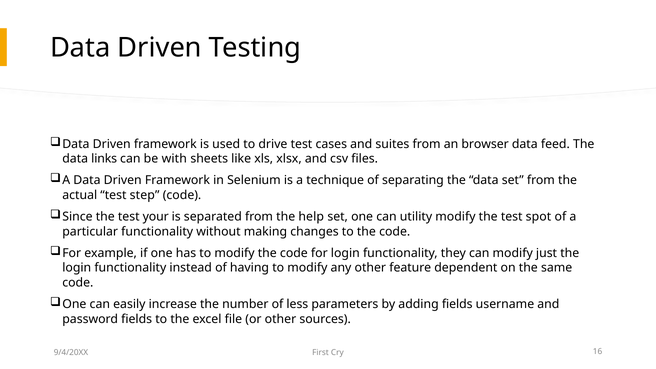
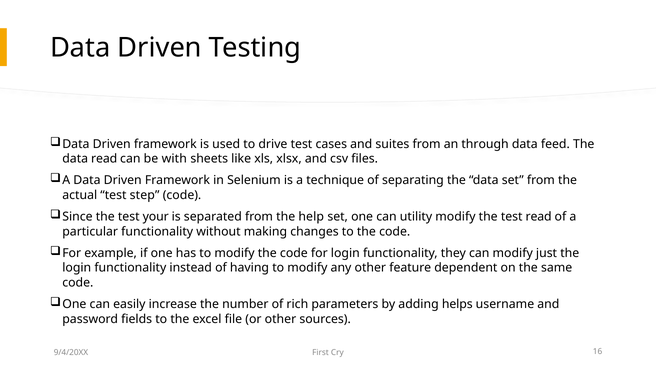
browser: browser -> through (485, 144)
data links: links -> read (104, 159)
test spot: spot -> read (539, 217)
less: less -> rich (297, 304)
adding fields: fields -> helps (457, 304)
